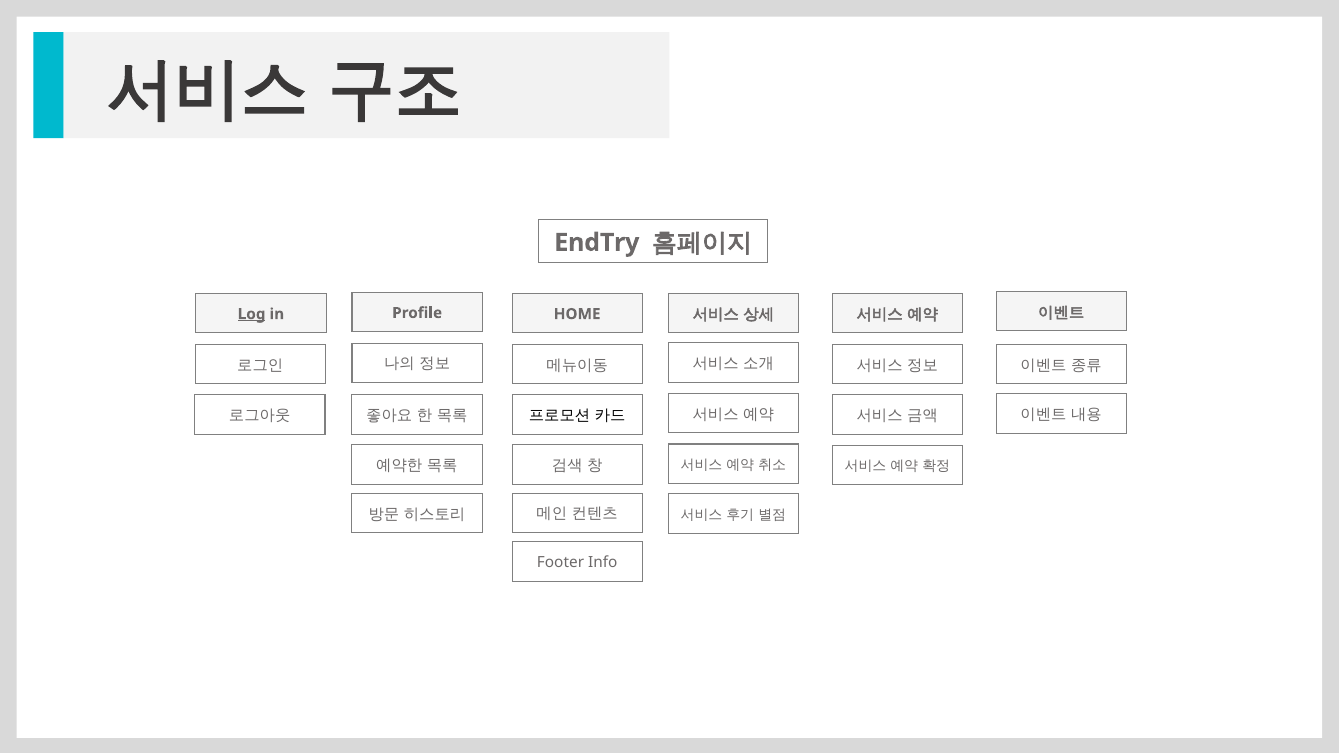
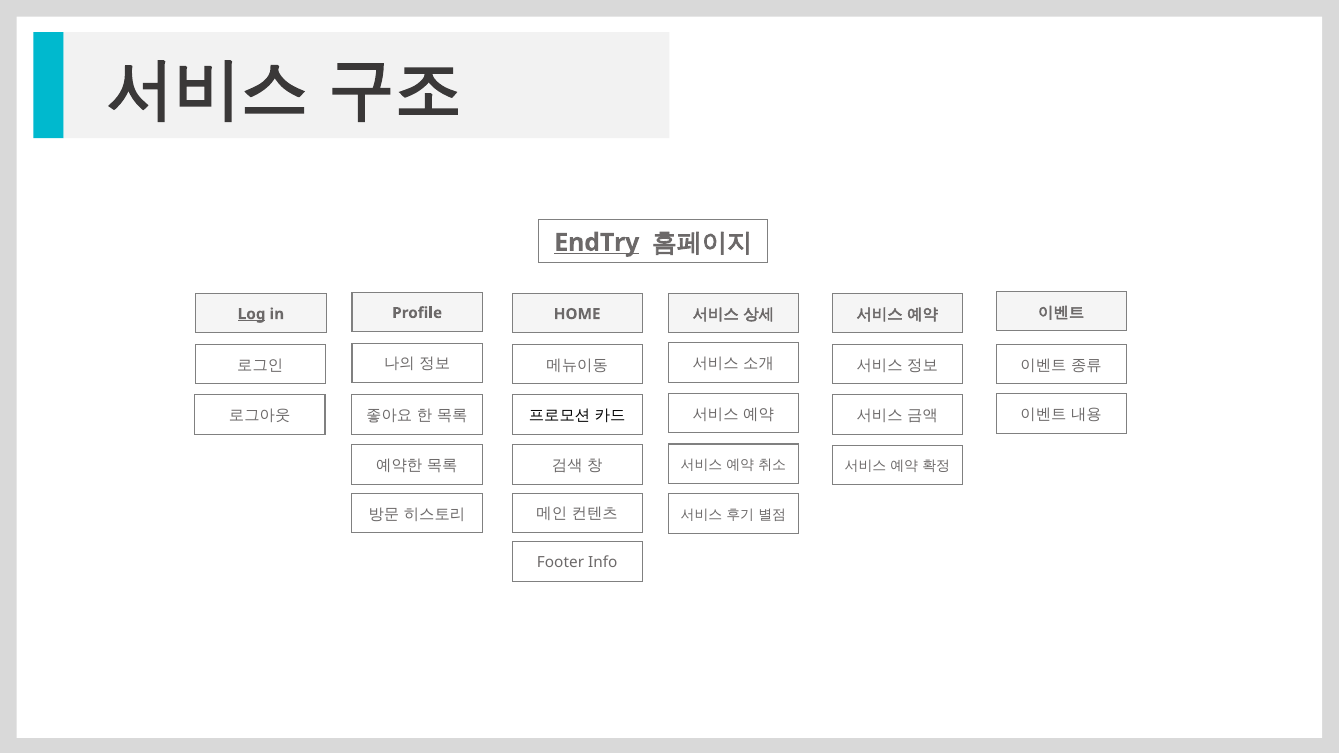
EndTry underline: none -> present (597, 243)
